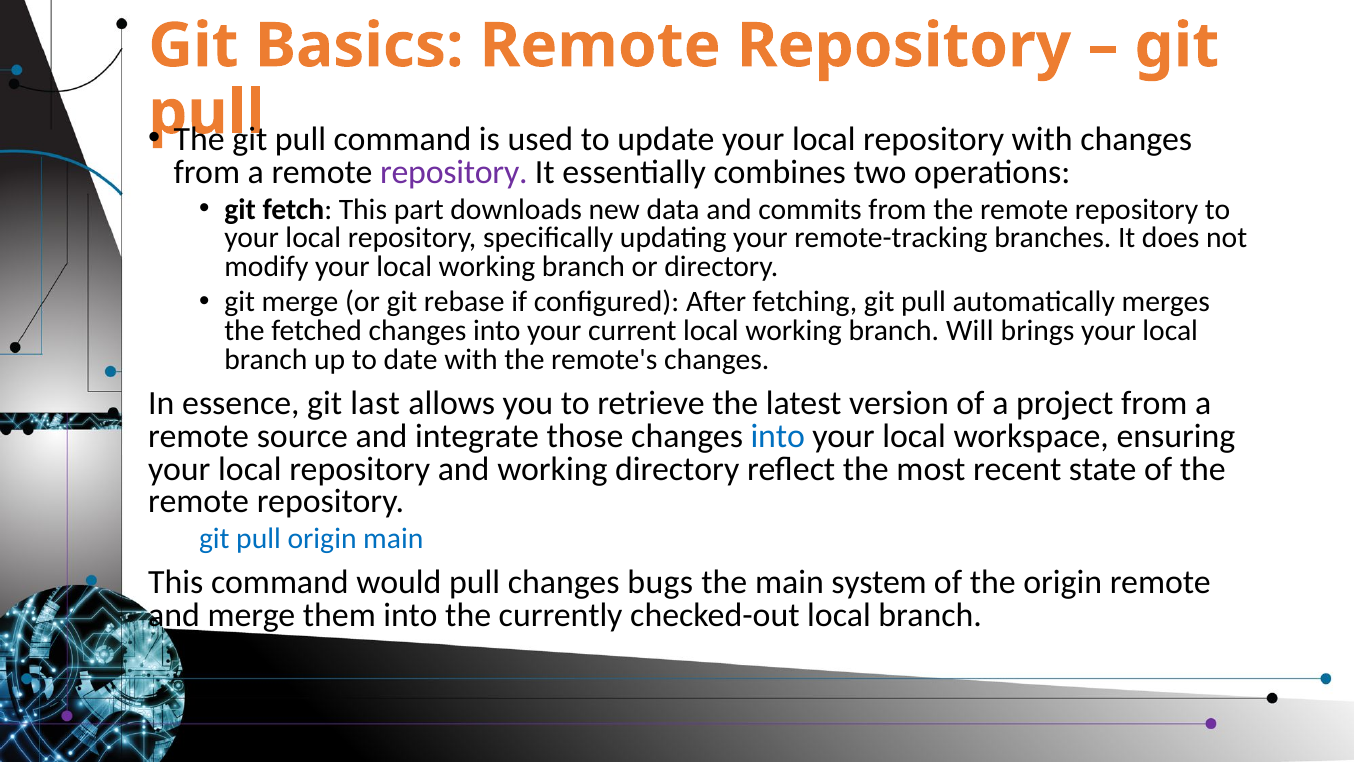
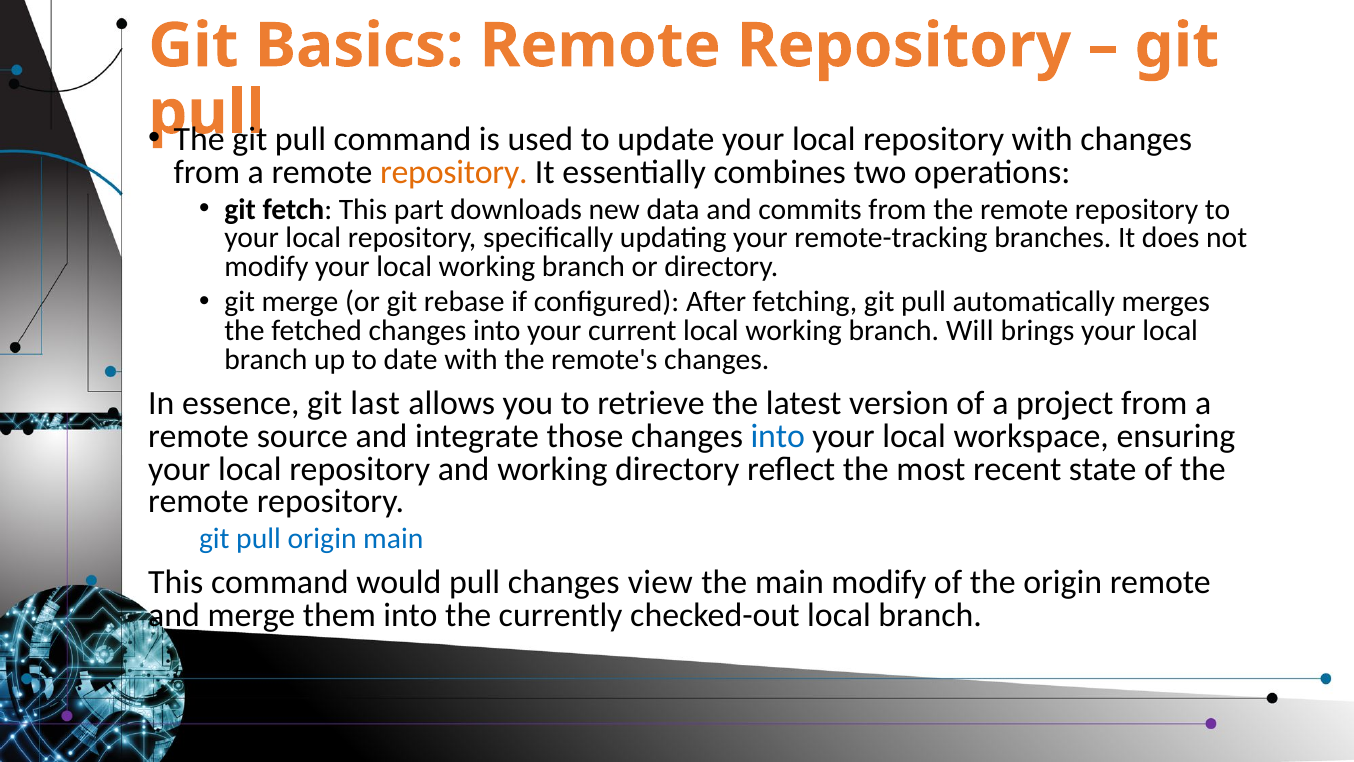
repository colour: purple -> orange (454, 172)
bugs: bugs -> view (660, 582)
main system: system -> modify (879, 582)
